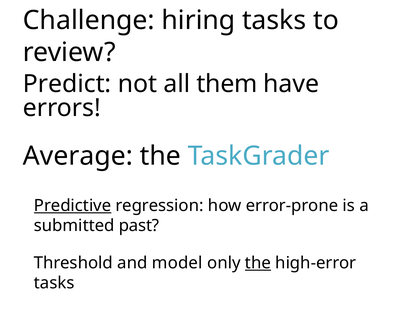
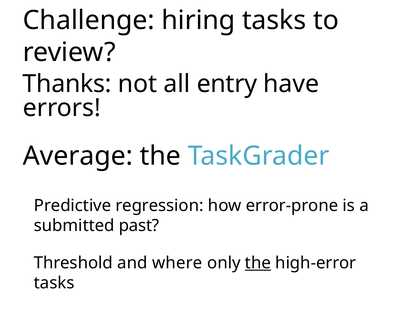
Predict: Predict -> Thanks (67, 84)
them: them -> entry (227, 84)
Predictive underline: present -> none (73, 205)
model: model -> where (177, 263)
